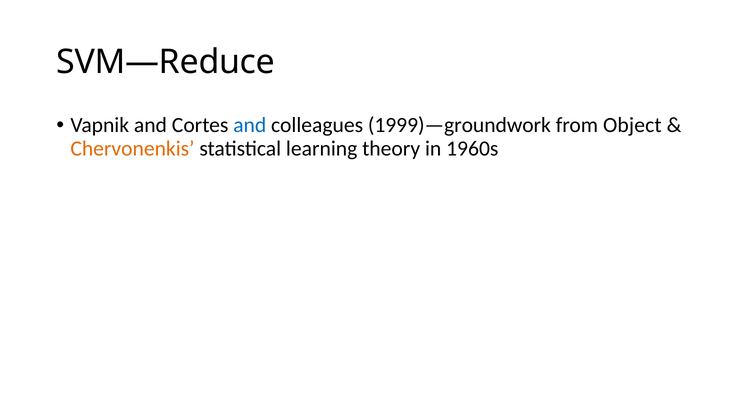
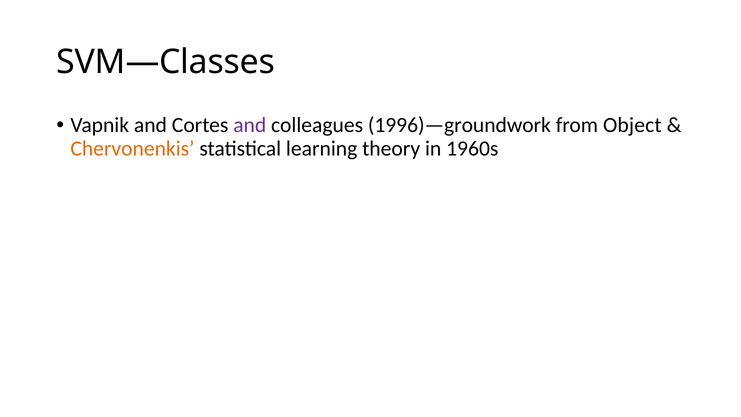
SVM—Reduce: SVM—Reduce -> SVM—Classes (166, 62)
and colour: blue -> purple (250, 125)
1999)—groundwork: 1999)—groundwork -> 1996)—groundwork (459, 125)
